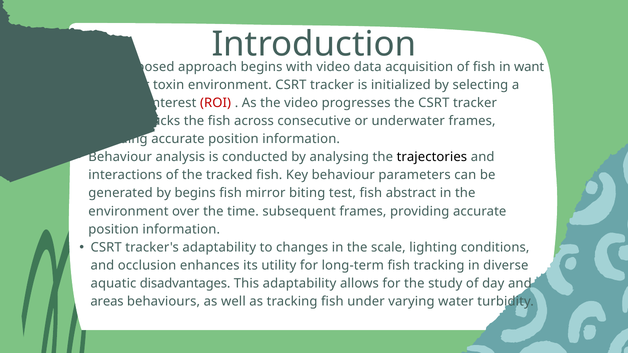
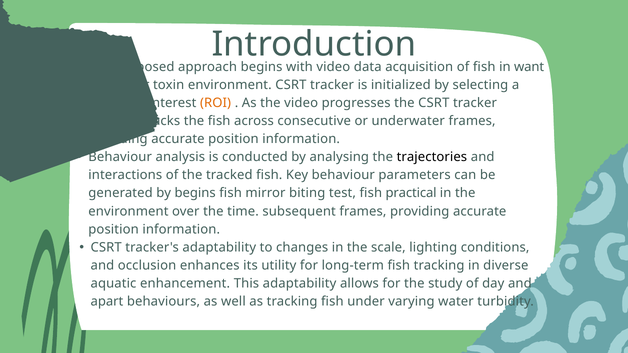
ROI colour: red -> orange (216, 103)
abstract: abstract -> practical (411, 193)
disadvantages: disadvantages -> enhancement (185, 284)
areas: areas -> apart (107, 302)
